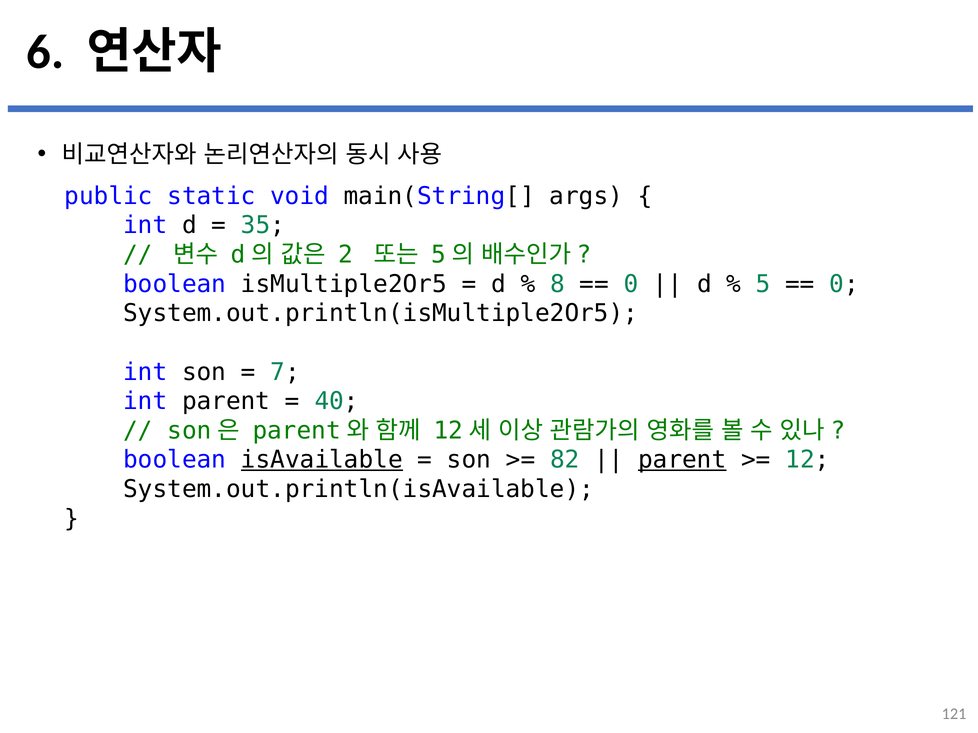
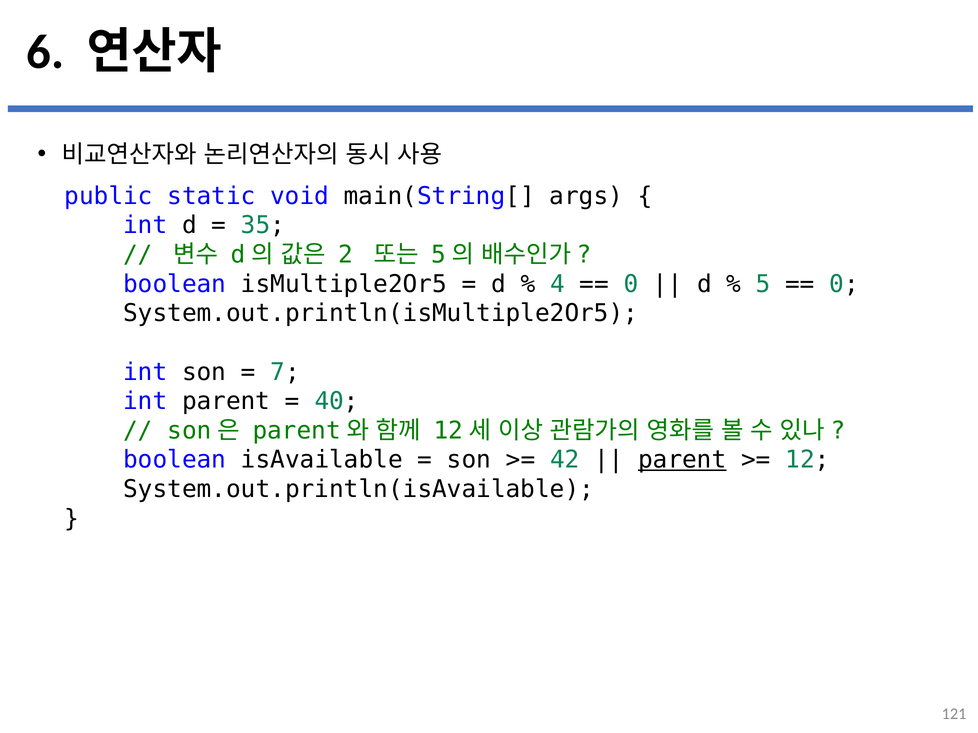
8: 8 -> 4 (557, 284)
isAvailable underline: present -> none (322, 460)
82: 82 -> 42 (565, 460)
